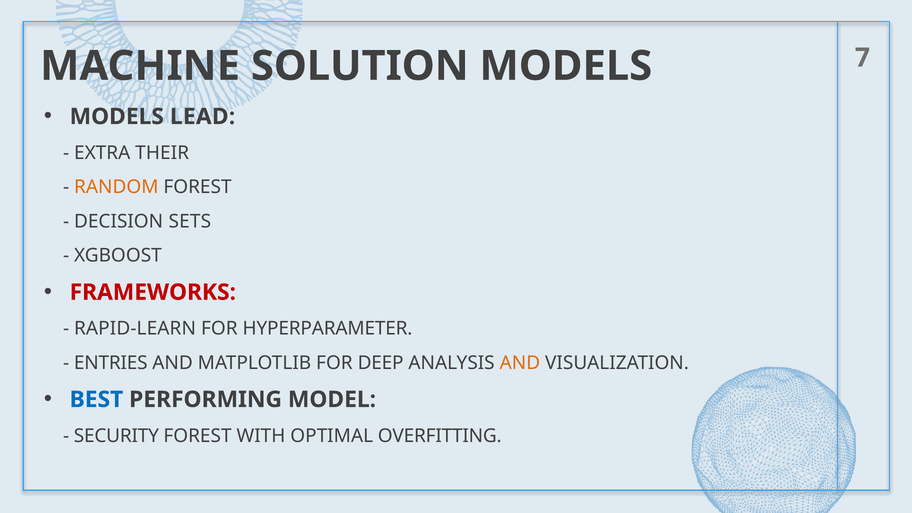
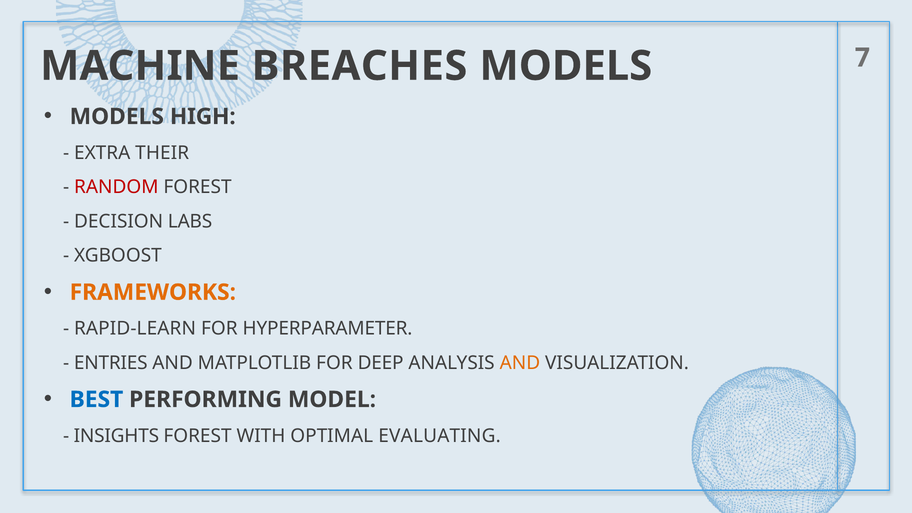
SOLUTION: SOLUTION -> BREACHES (360, 66)
LEAD: LEAD -> HIGH (203, 117)
RANDOM colour: orange -> red (116, 187)
SETS: SETS -> LABS (190, 221)
FRAMEWORKS colour: red -> orange (153, 292)
SECURITY: SECURITY -> INSIGHTS (116, 436)
OVERFITTING: OVERFITTING -> EVALUATING (440, 436)
